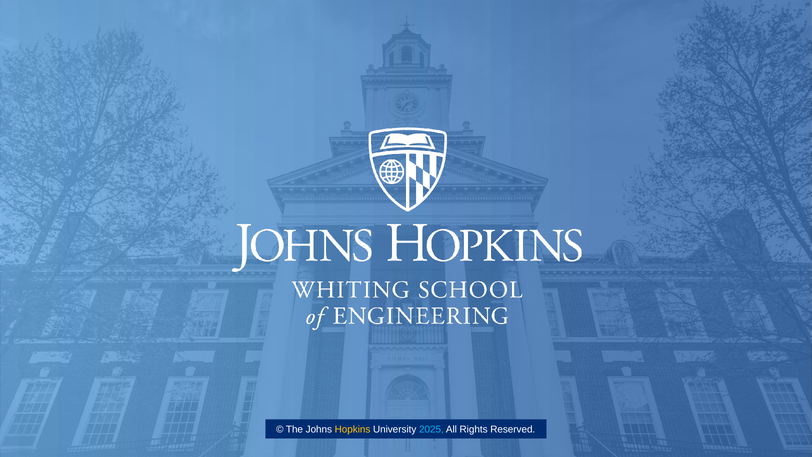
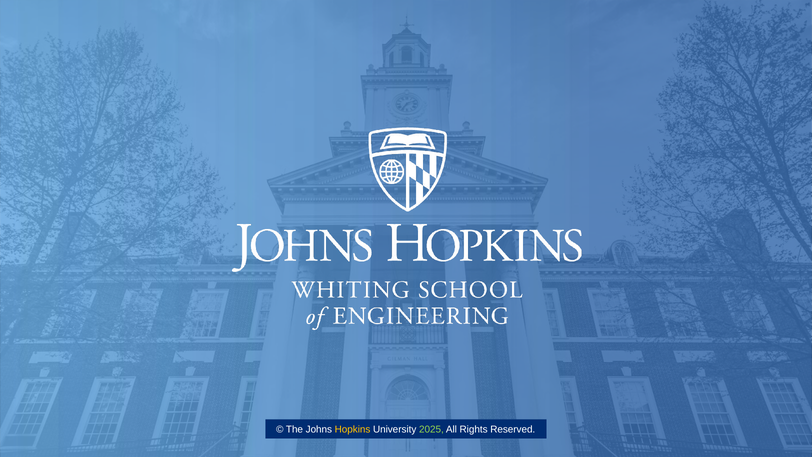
2025 colour: light blue -> light green (431, 429)
